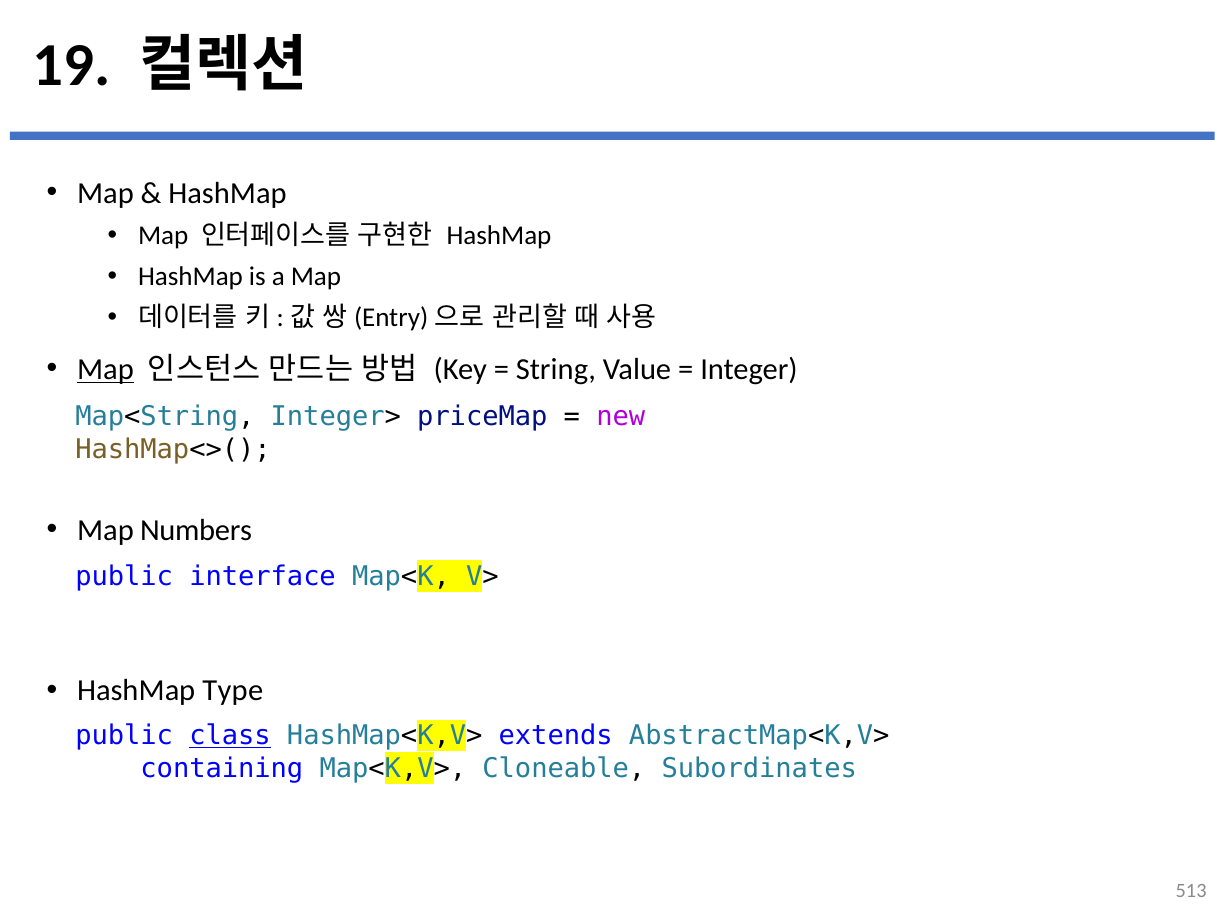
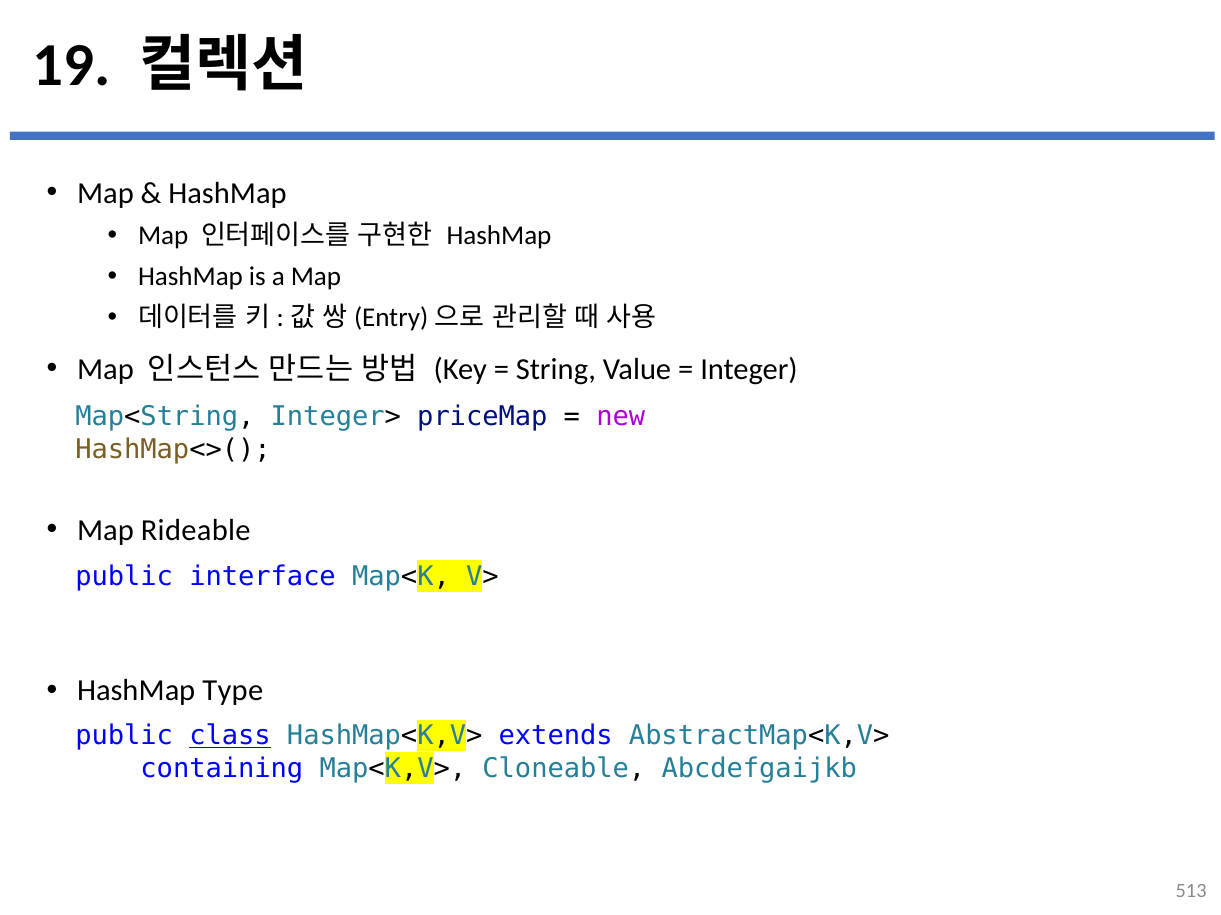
Map underline: present -> none (106, 370)
Numbers: Numbers -> Rideable (196, 531)
Subordinates: Subordinates -> Abcdefgaijkb (759, 769)
